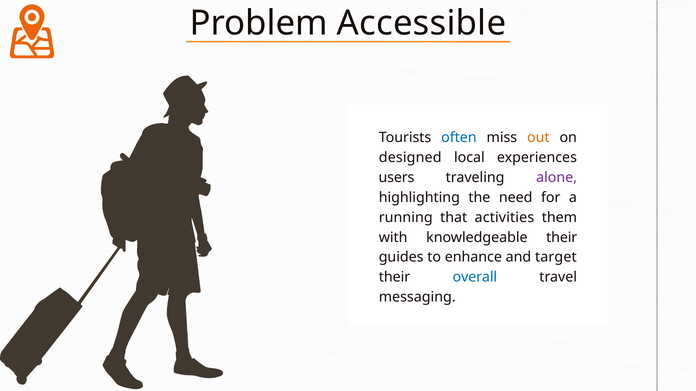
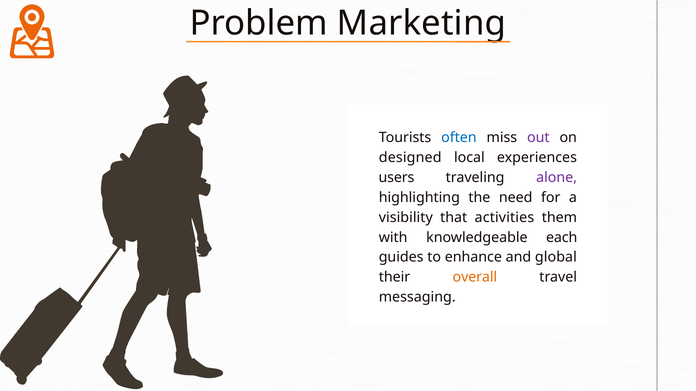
Accessible: Accessible -> Marketing (422, 23)
out colour: orange -> purple (538, 138)
running: running -> visibility (406, 218)
knowledgeable their: their -> each (562, 238)
target: target -> global (556, 258)
overall colour: blue -> orange (475, 278)
